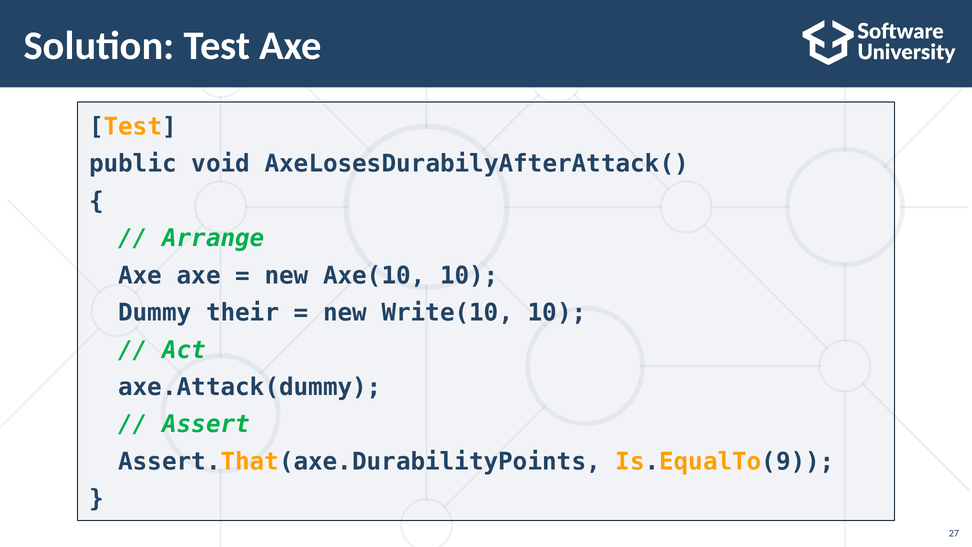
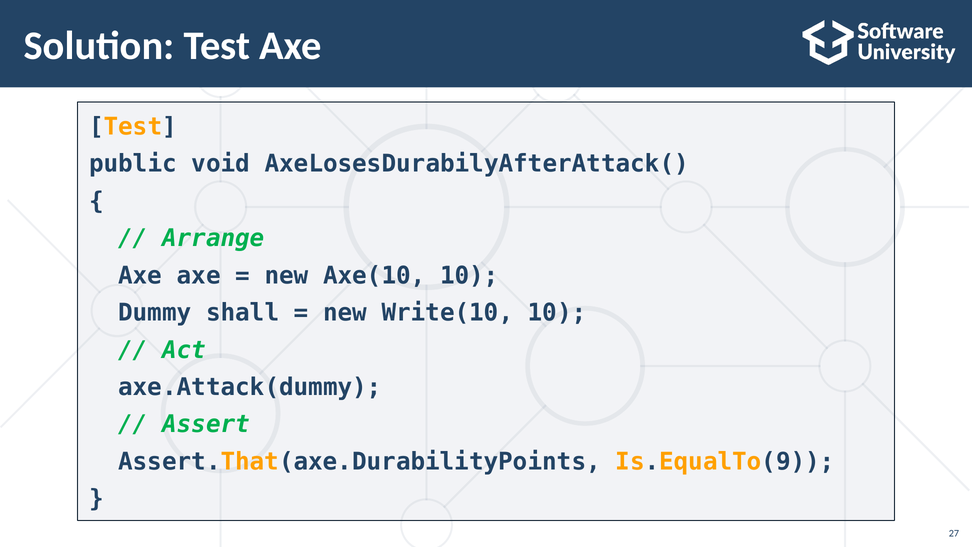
their: their -> shall (243, 313)
